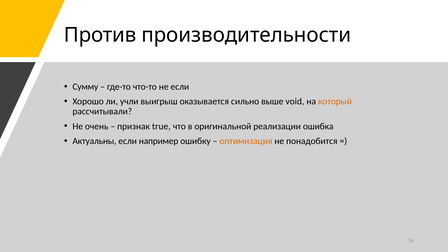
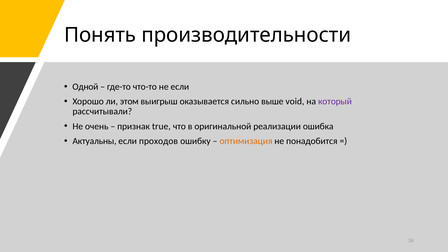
Против: Против -> Понять (100, 35)
Сумму: Сумму -> Одной (85, 87)
учли: учли -> этом (129, 101)
который colour: orange -> purple (335, 101)
например: например -> проходов (159, 141)
